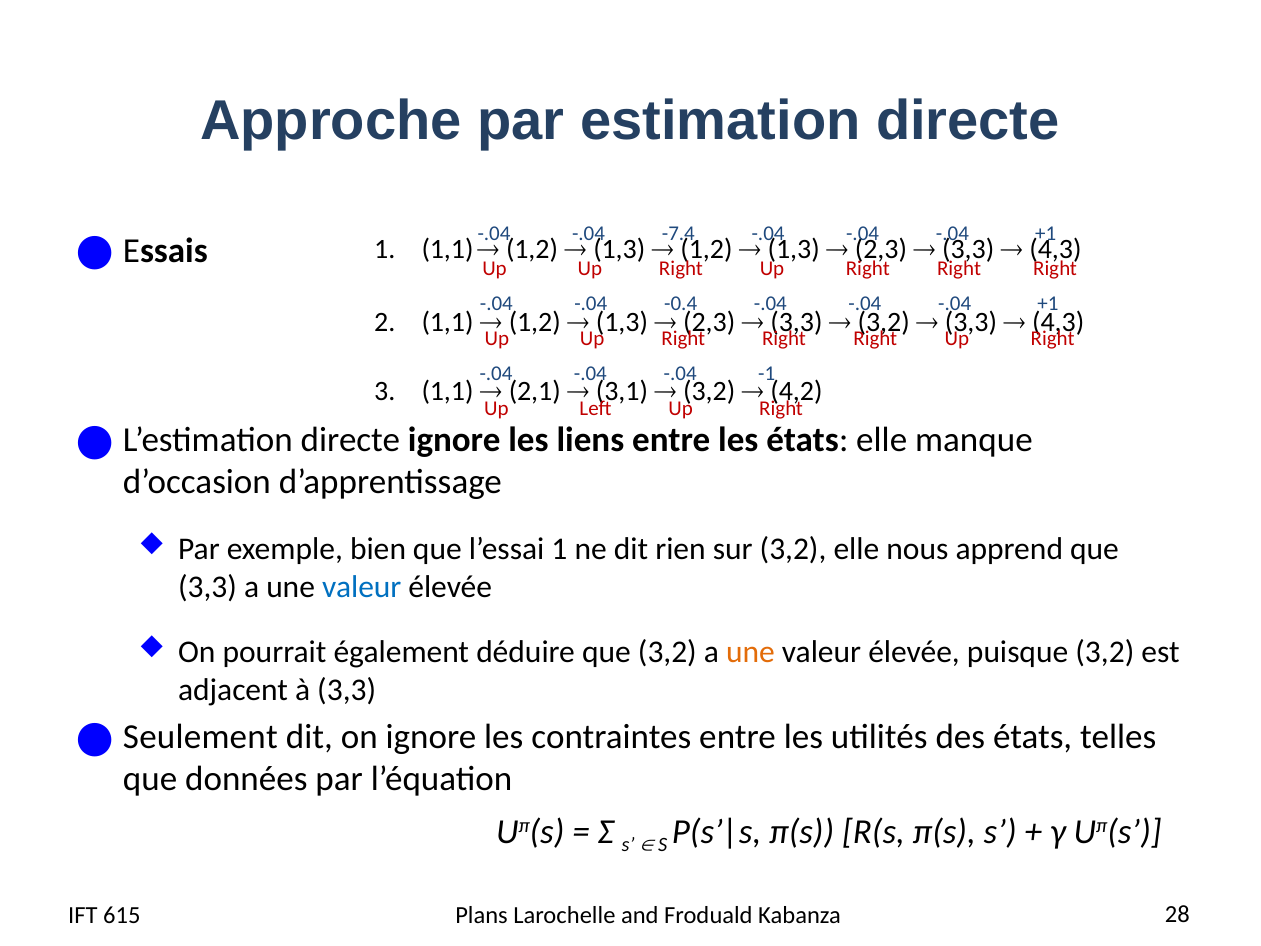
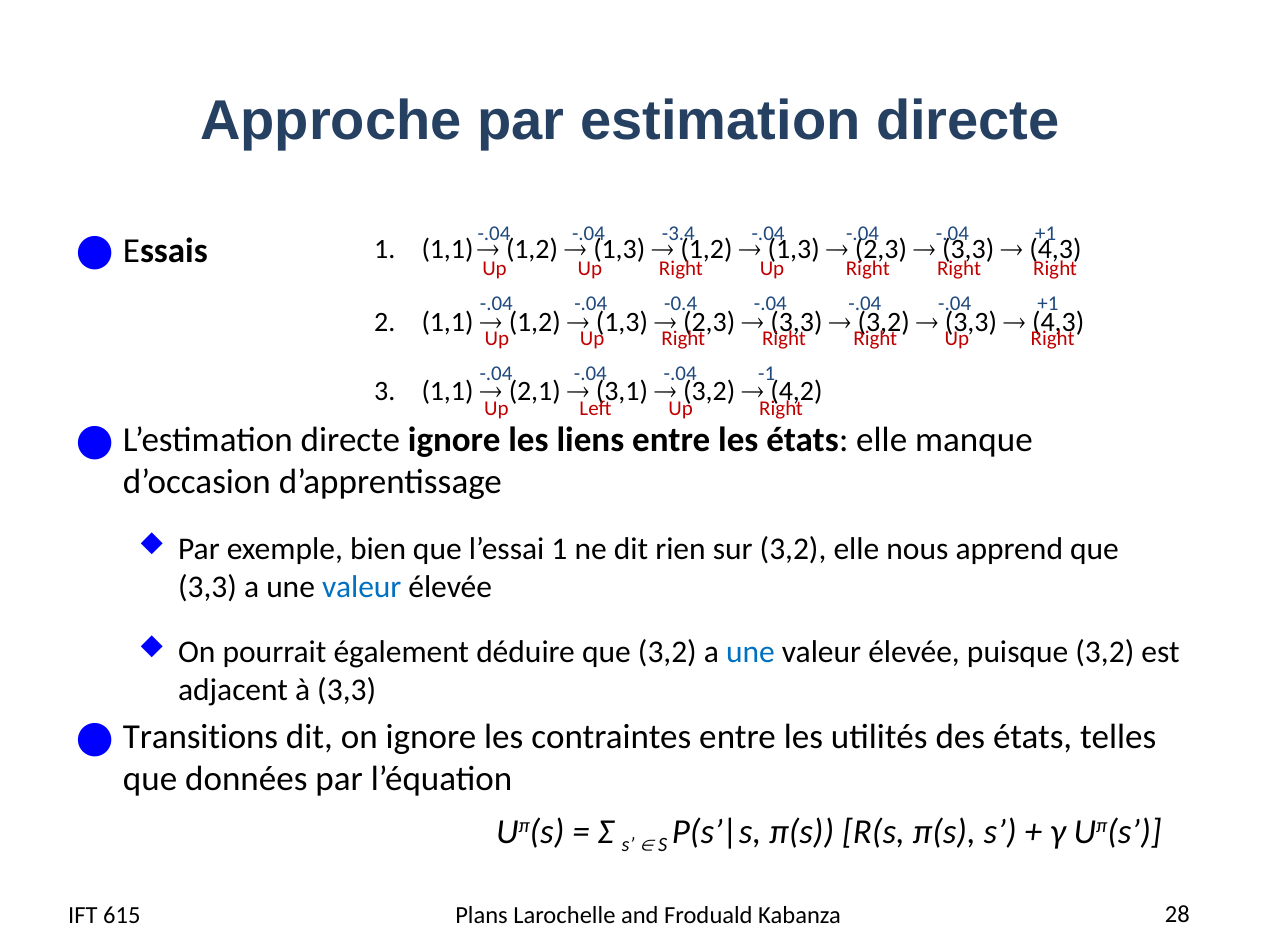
-7.4: -7.4 -> -3.4 (678, 233)
une colour: orange -> blue (750, 652)
Seulement: Seulement -> Transitions (201, 737)
